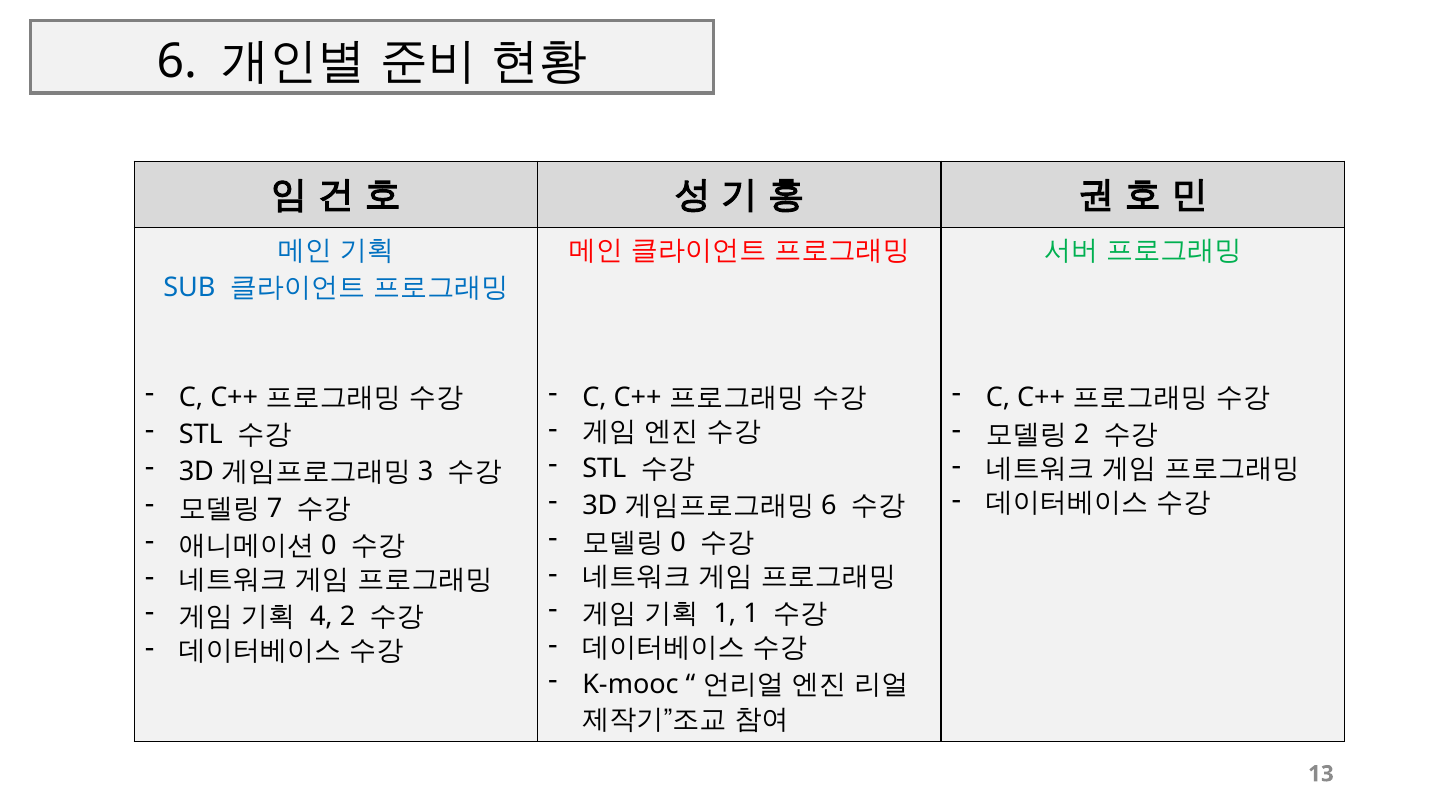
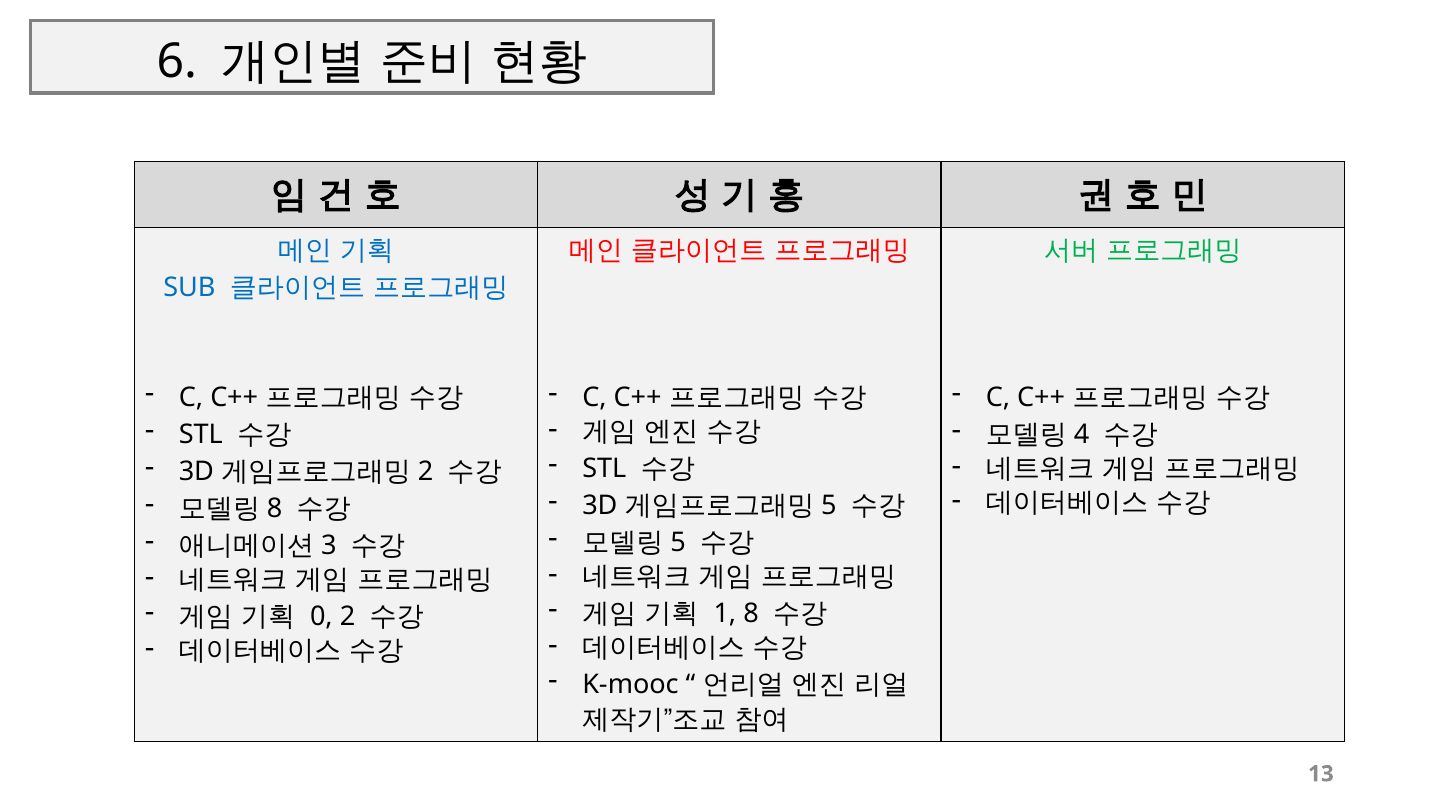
2: 2 -> 4 (1082, 435)
3: 3 -> 2 (426, 472)
6: 6 -> 5 (829, 506)
7: 7 -> 8 (275, 509)
0: 0 -> 5 (678, 543)
0: 0 -> 3 (329, 546)
1 1: 1 -> 8 (751, 614)
4: 4 -> 0 (321, 617)
